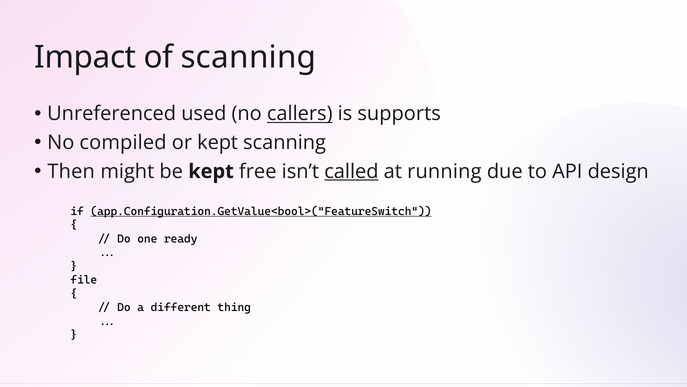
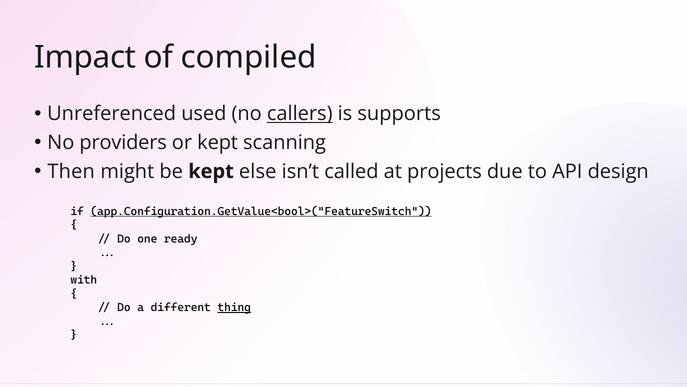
of scanning: scanning -> compiled (249, 57)
compiled: compiled -> providers (123, 142)
free: free -> else (258, 171)
called underline: present -> none (351, 171)
running: running -> projects (444, 171)
file: file -> with (84, 280)
thing underline: none -> present (234, 307)
